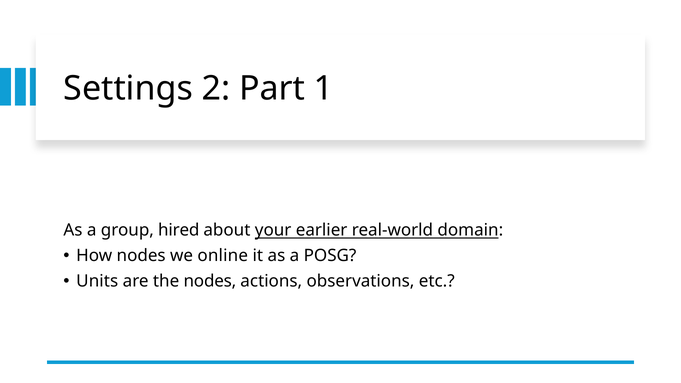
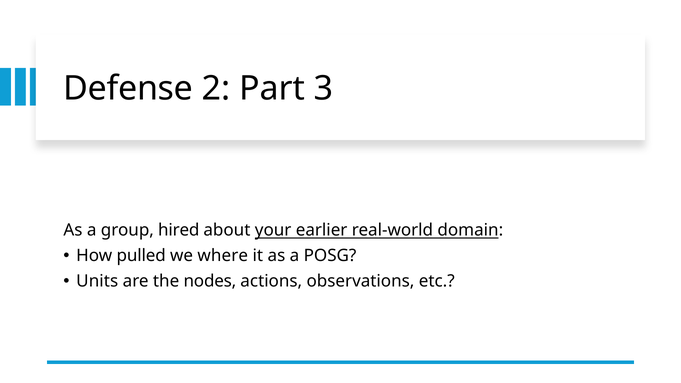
Settings: Settings -> Defense (128, 88)
1: 1 -> 3 (324, 88)
How nodes: nodes -> pulled (141, 256)
online: online -> where (223, 256)
